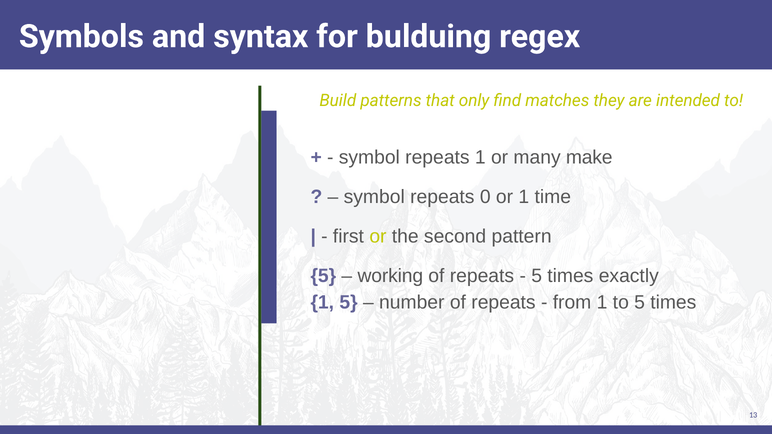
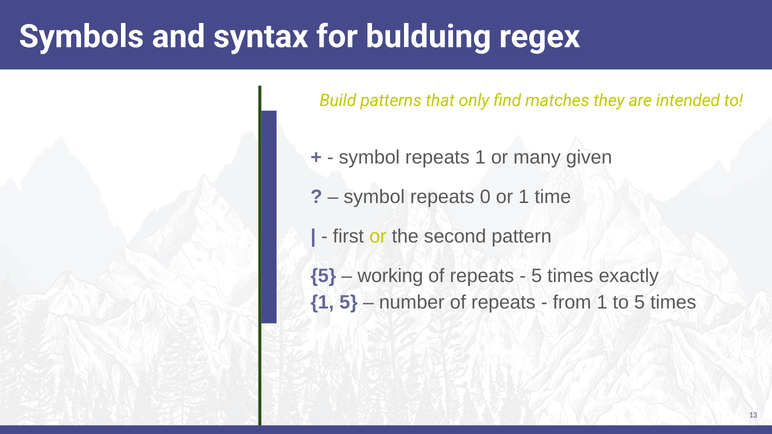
make: make -> given (589, 157)
